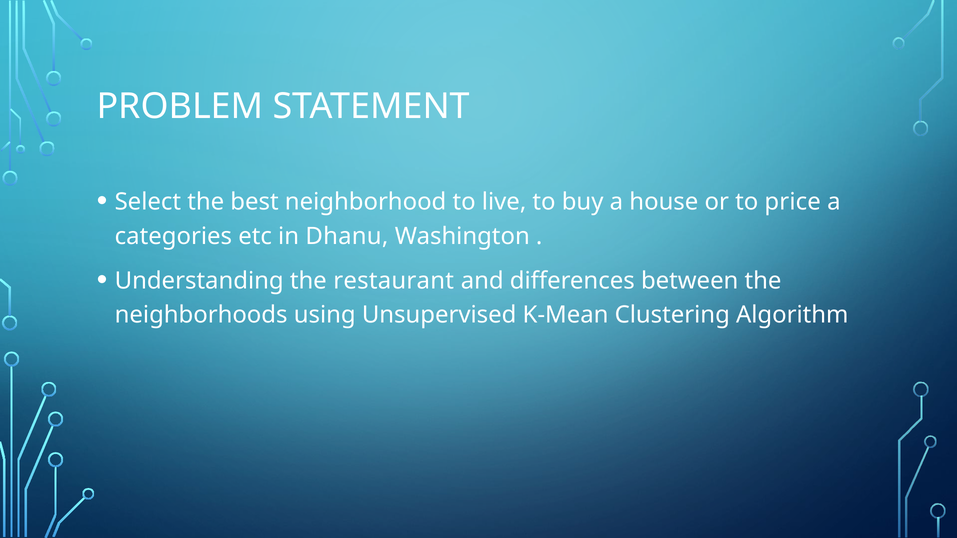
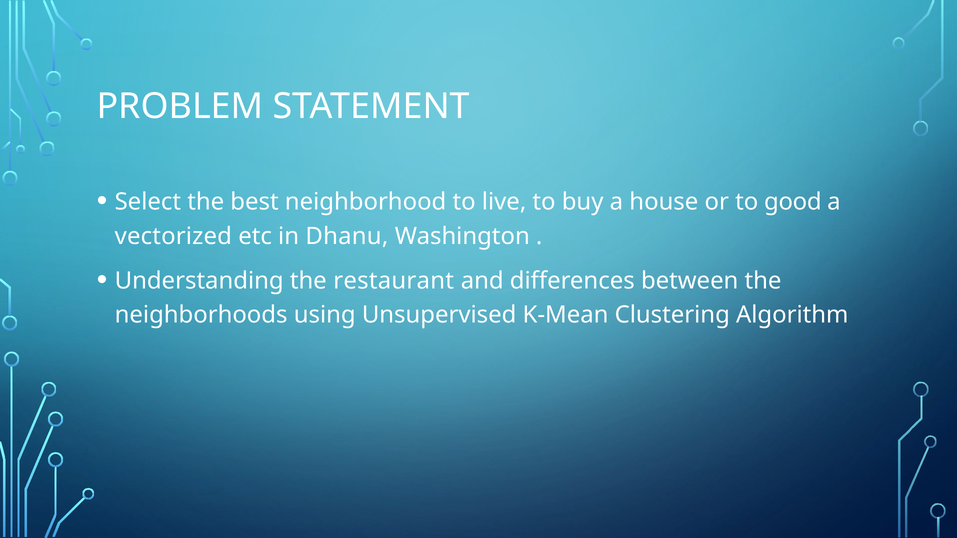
price: price -> good (793, 202)
categories: categories -> vectorized (173, 236)
